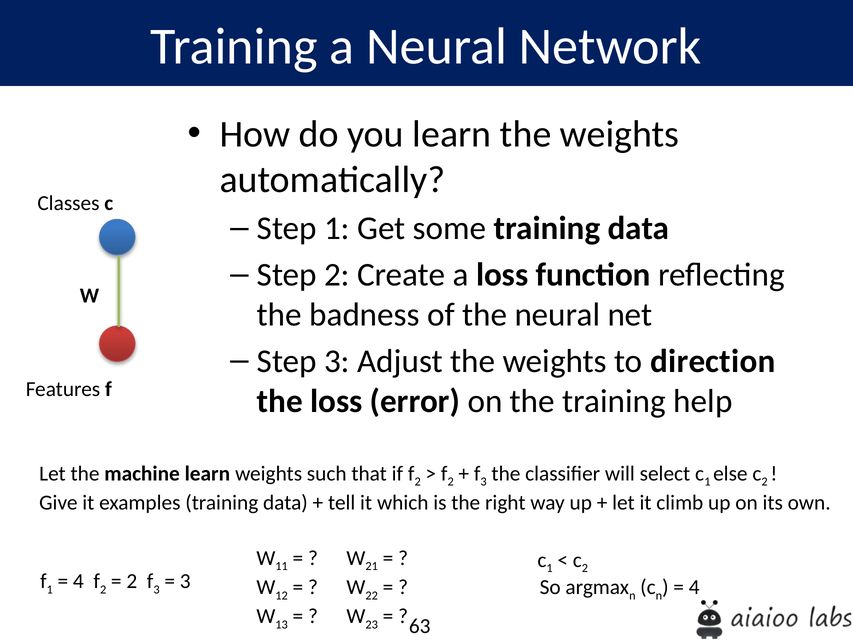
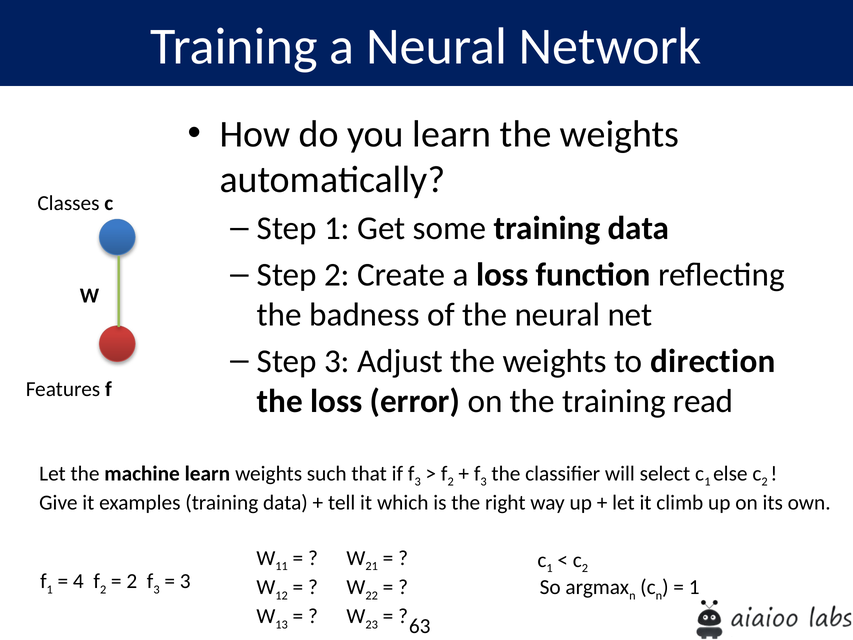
help: help -> read (703, 401)
if f 2: 2 -> 3 (418, 482)
4: 4 -> 1 (694, 587)
